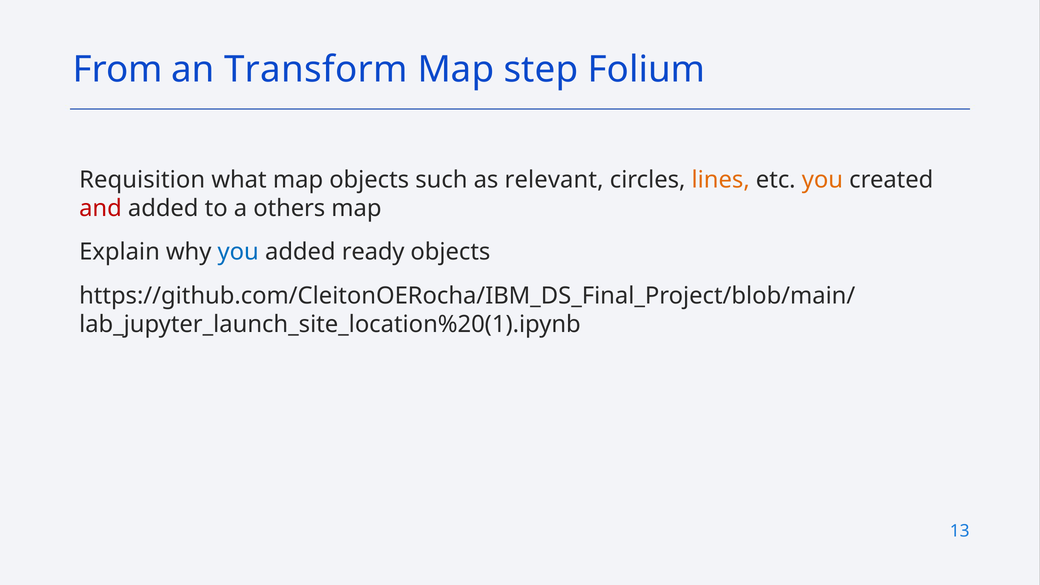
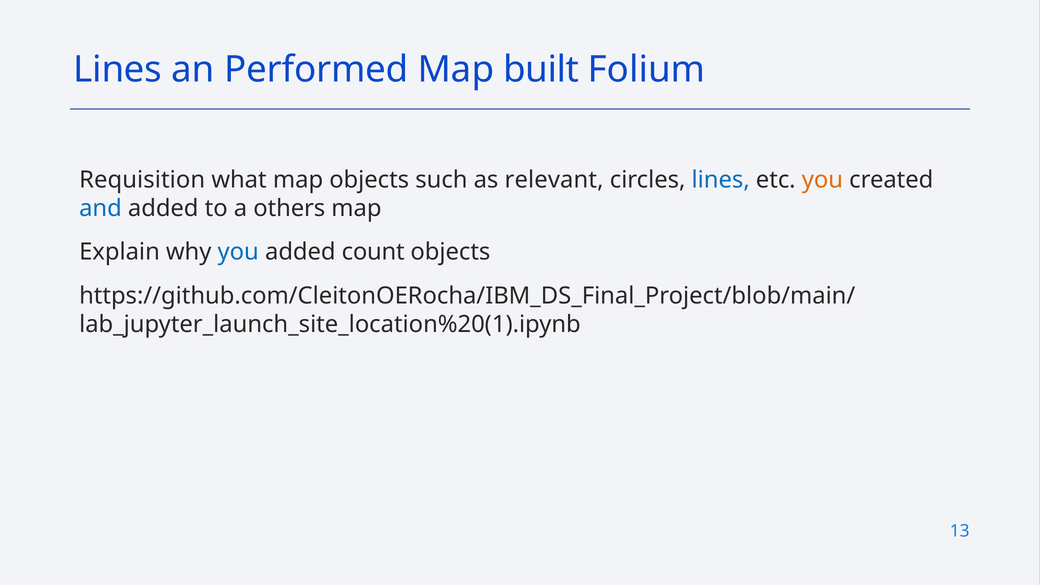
From: From -> Lines (118, 69)
Transform: Transform -> Performed (316, 69)
step: step -> built (541, 69)
lines colour: orange -> blue (721, 180)
and colour: red -> blue (100, 208)
ready: ready -> count (373, 252)
